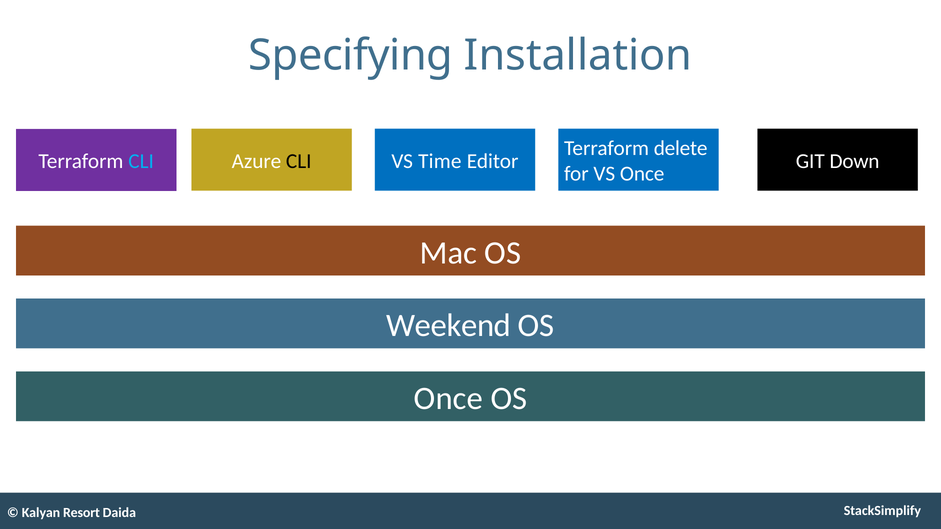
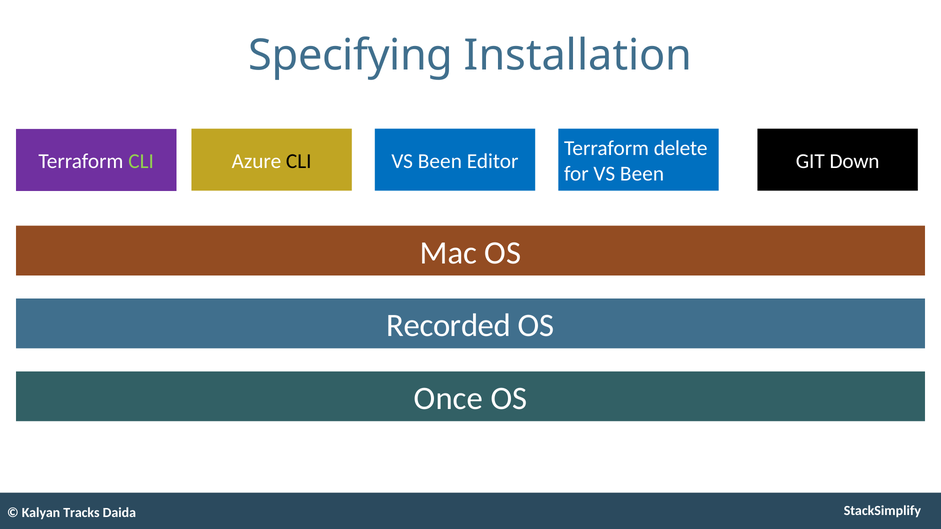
CLI colour: light blue -> light green (141, 162)
Time: Time -> Been (440, 161)
for VS Once: Once -> Been (642, 174)
Weekend: Weekend -> Recorded (449, 326)
Resort: Resort -> Tracks (81, 513)
